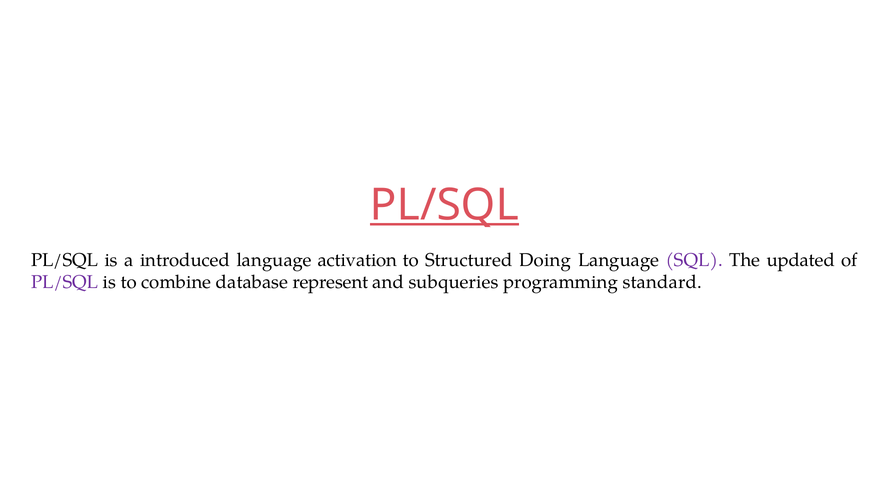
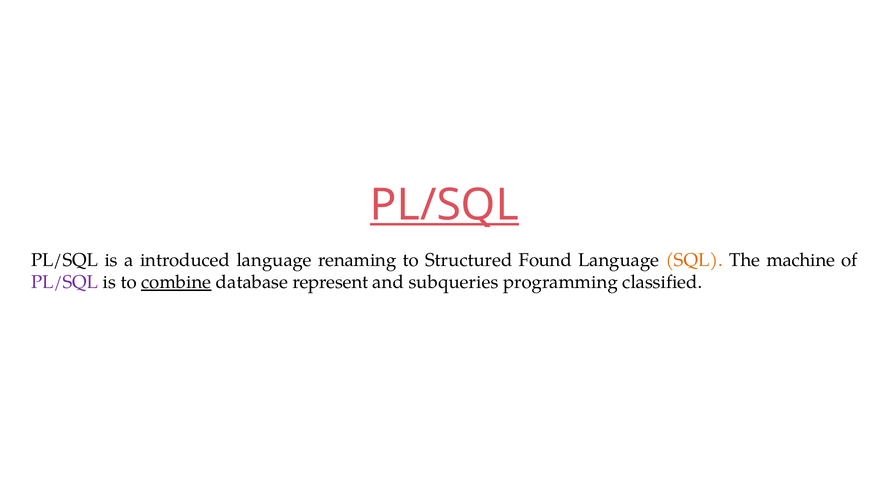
activation: activation -> renaming (357, 260)
Doing: Doing -> Found (545, 260)
SQL colour: purple -> orange (694, 260)
updated: updated -> machine (801, 260)
combine underline: none -> present (176, 282)
standard: standard -> classified (662, 282)
